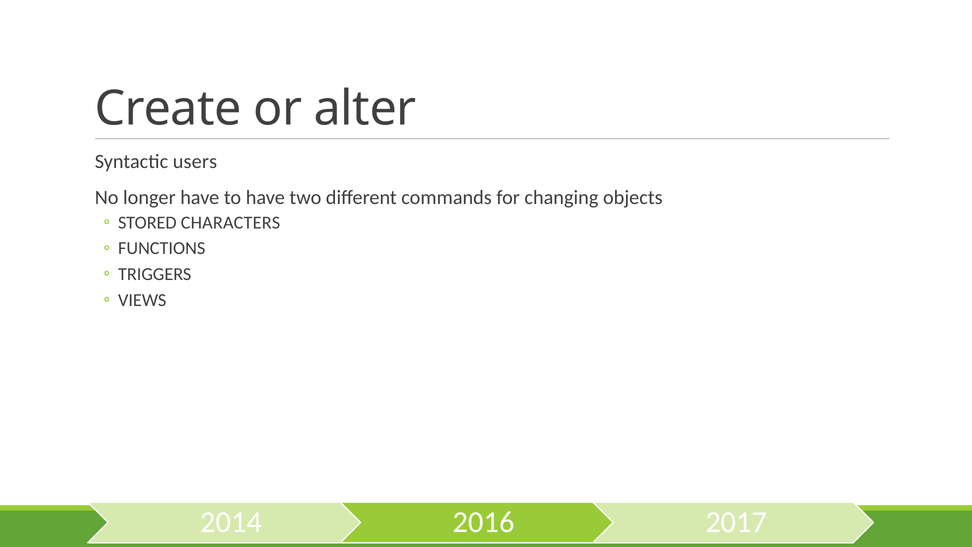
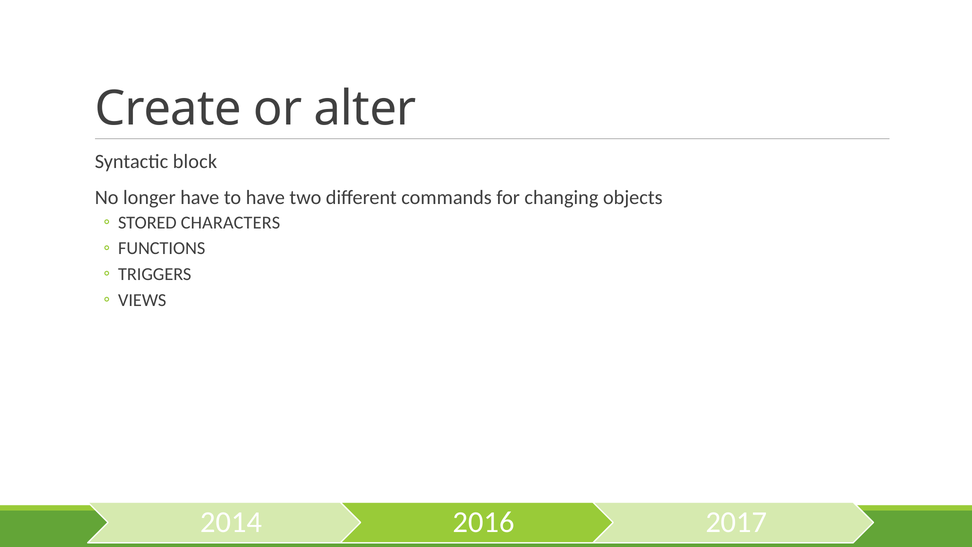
users: users -> block (195, 162)
